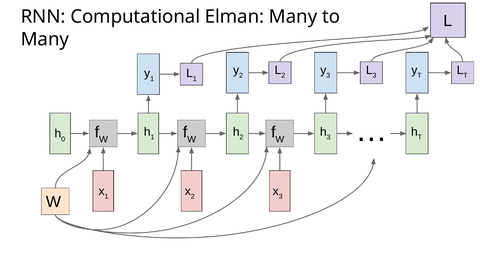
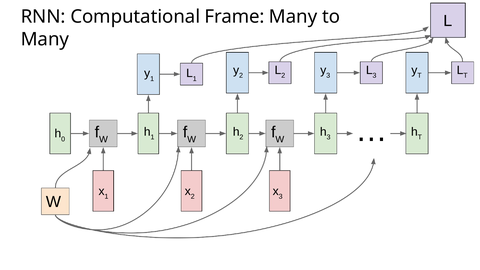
Elman: Elman -> Frame (235, 17)
